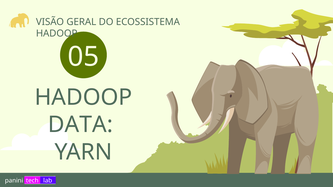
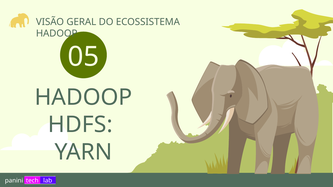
DATA: DATA -> HDFS (80, 125)
